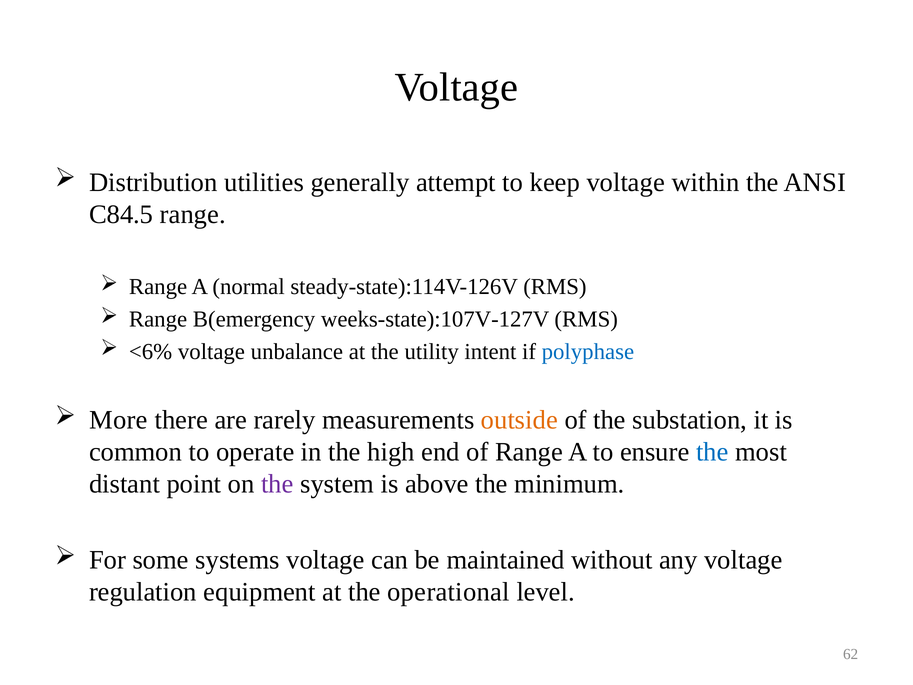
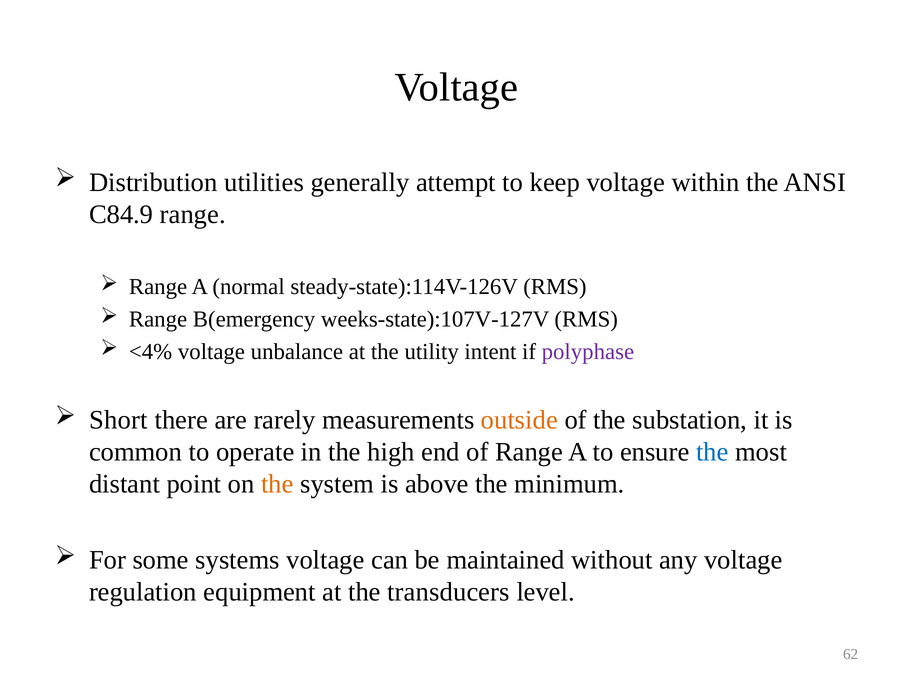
C84.5: C84.5 -> C84.9 (121, 214)
<6%: <6% -> <4% (151, 352)
polyphase colour: blue -> purple (588, 352)
More: More -> Short (118, 420)
the colour: purple -> orange (277, 484)
operational: operational -> transducers (449, 592)
